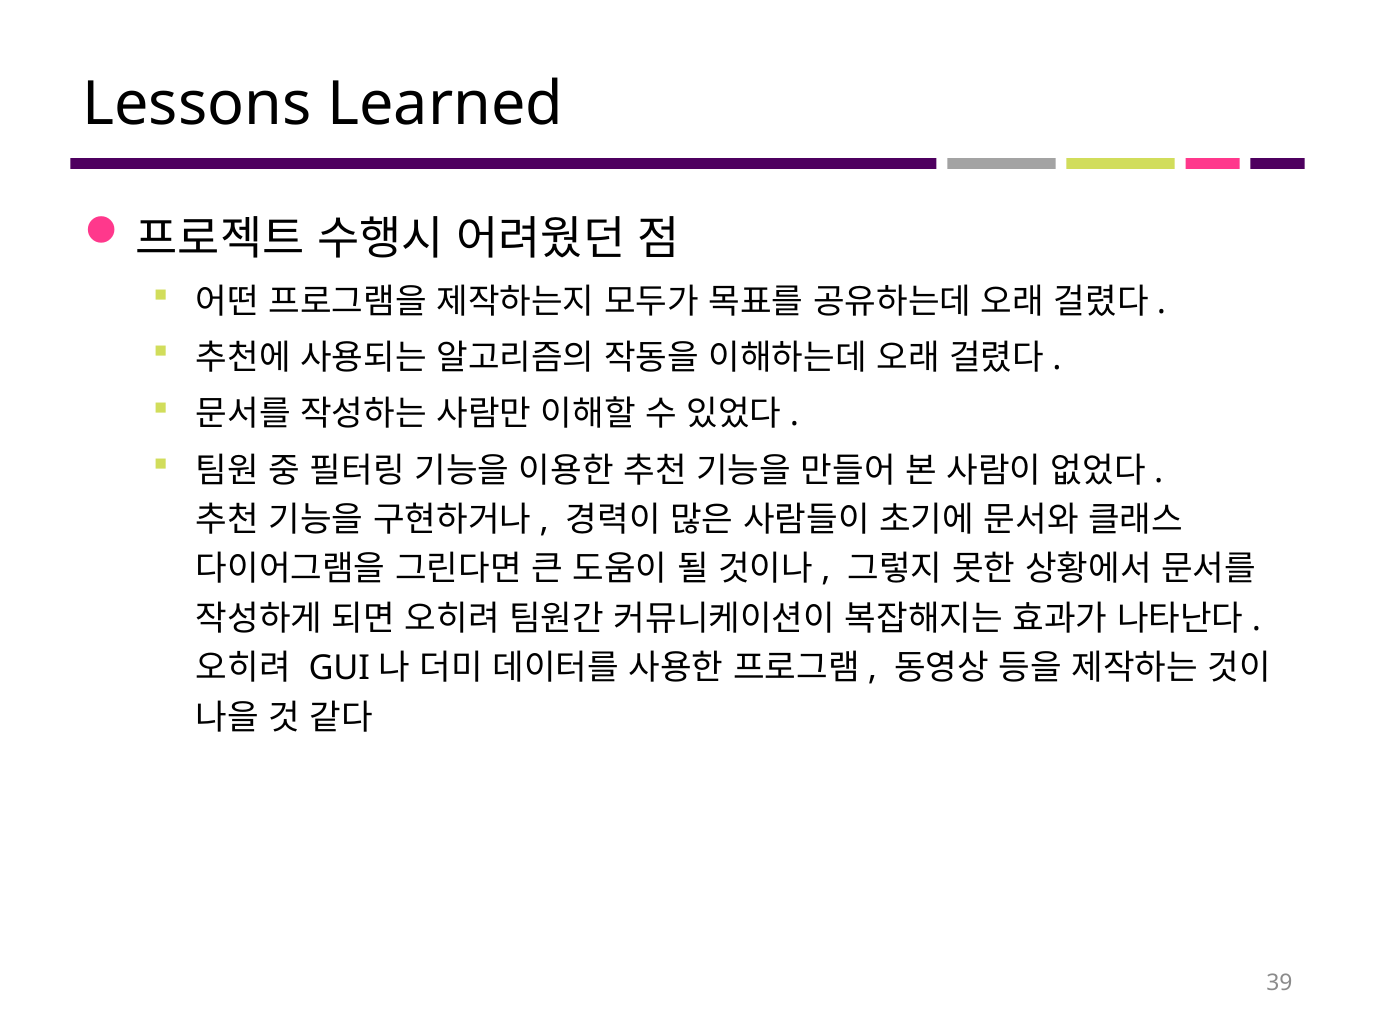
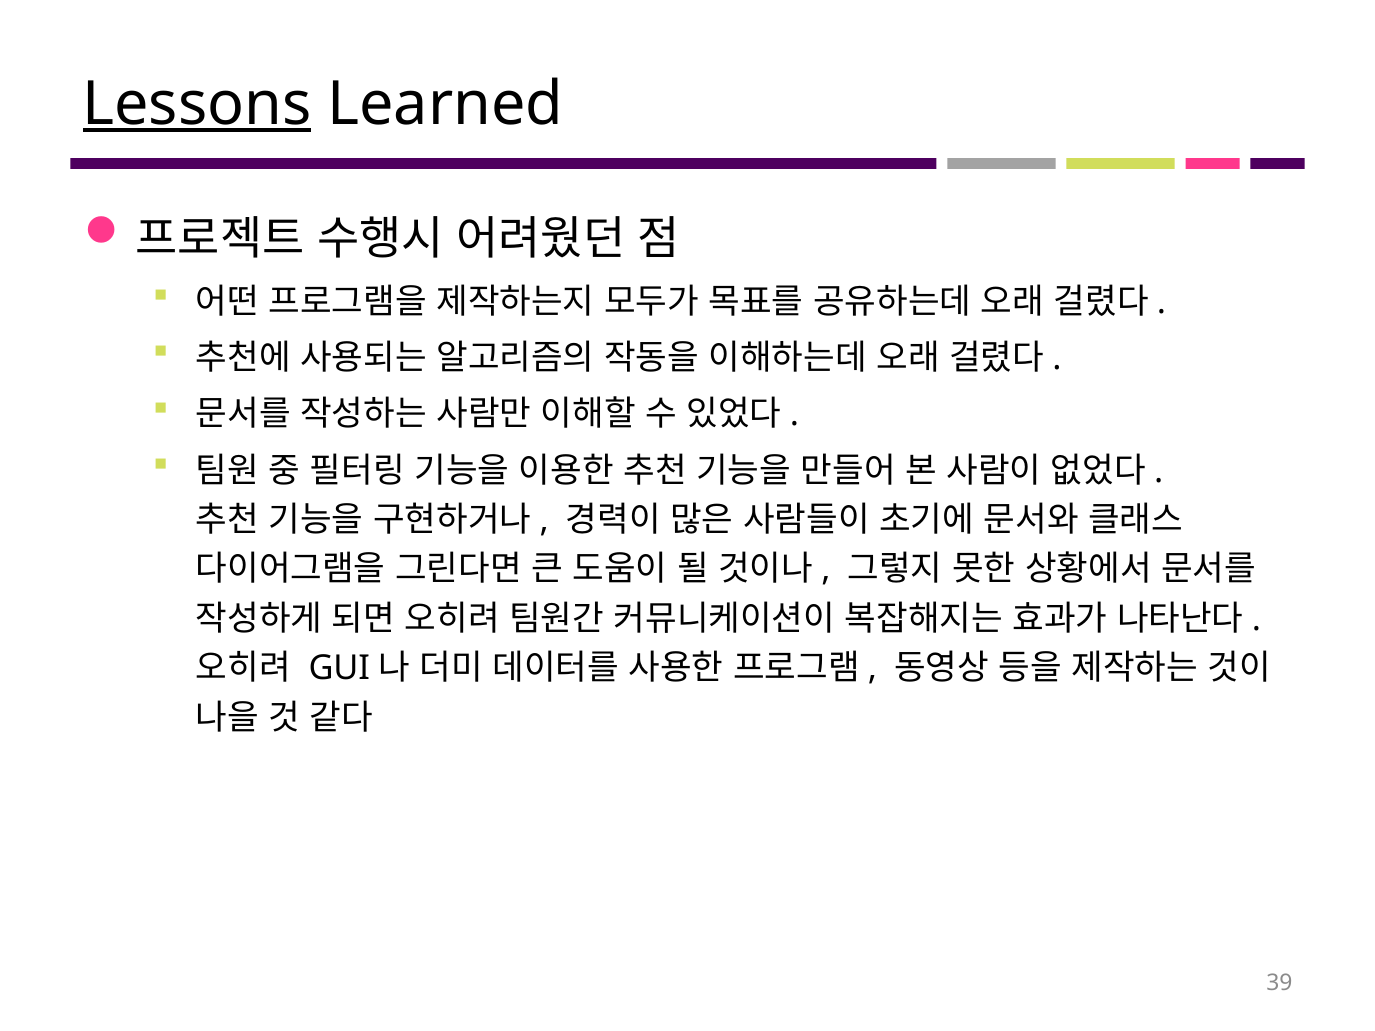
Lessons underline: none -> present (197, 104)
